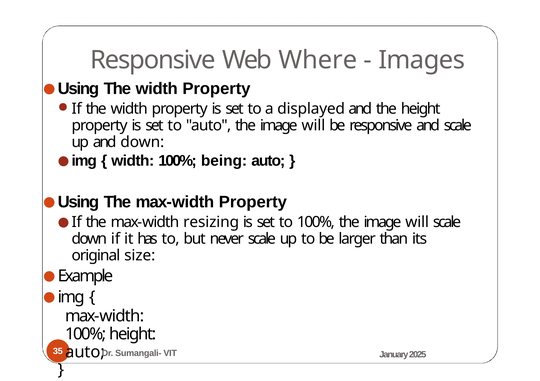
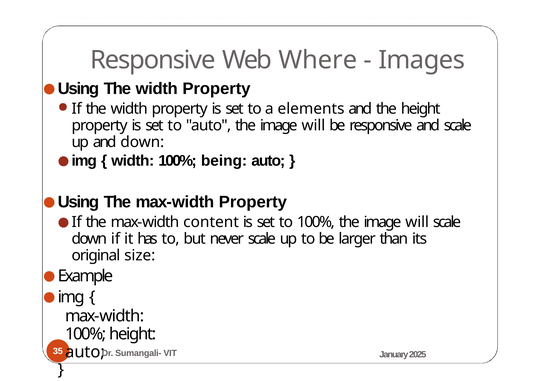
displayed: displayed -> elements (311, 109)
resizing: resizing -> content (211, 223)
